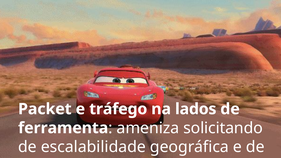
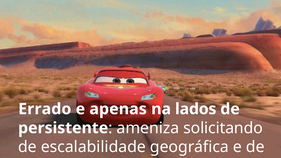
Packet: Packet -> Errado (45, 109)
tráfego: tráfego -> apenas (118, 109)
ferramenta: ferramenta -> persistente (63, 128)
